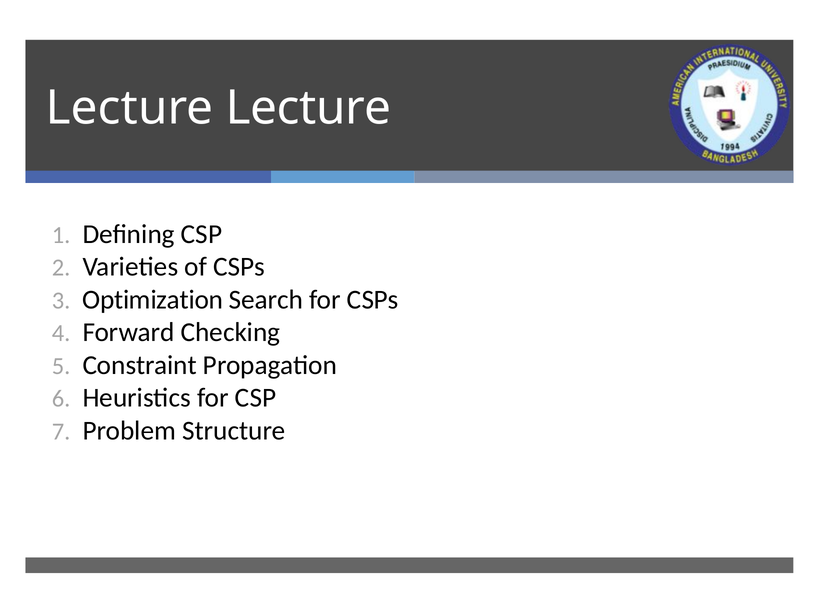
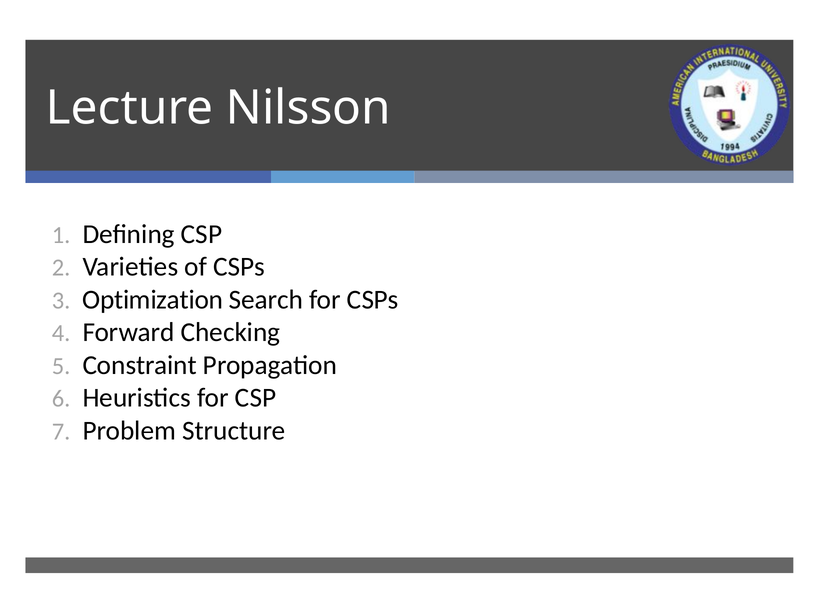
Lecture Lecture: Lecture -> Nilsson (308, 108)
